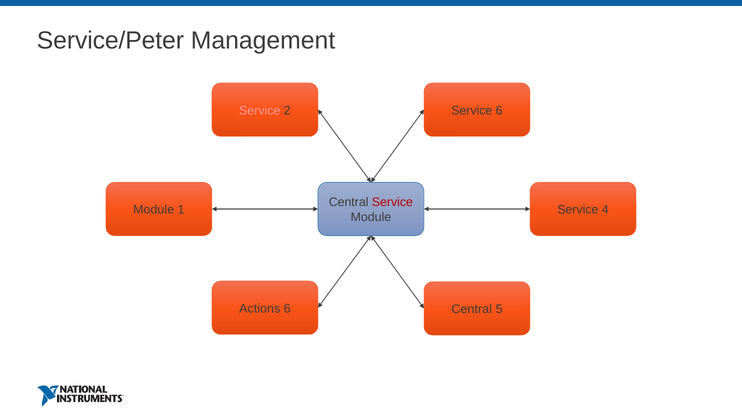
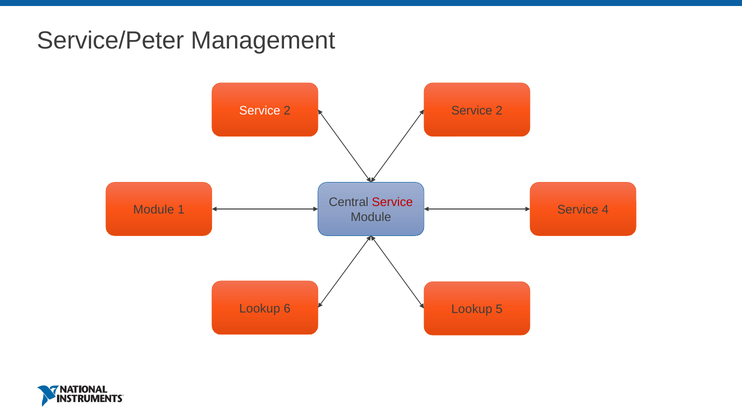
Service colour: pink -> white (260, 110)
6: 6 -> 2 (499, 110)
Actions: Actions -> Lookup (260, 308)
Central: Central -> Lookup (472, 309)
